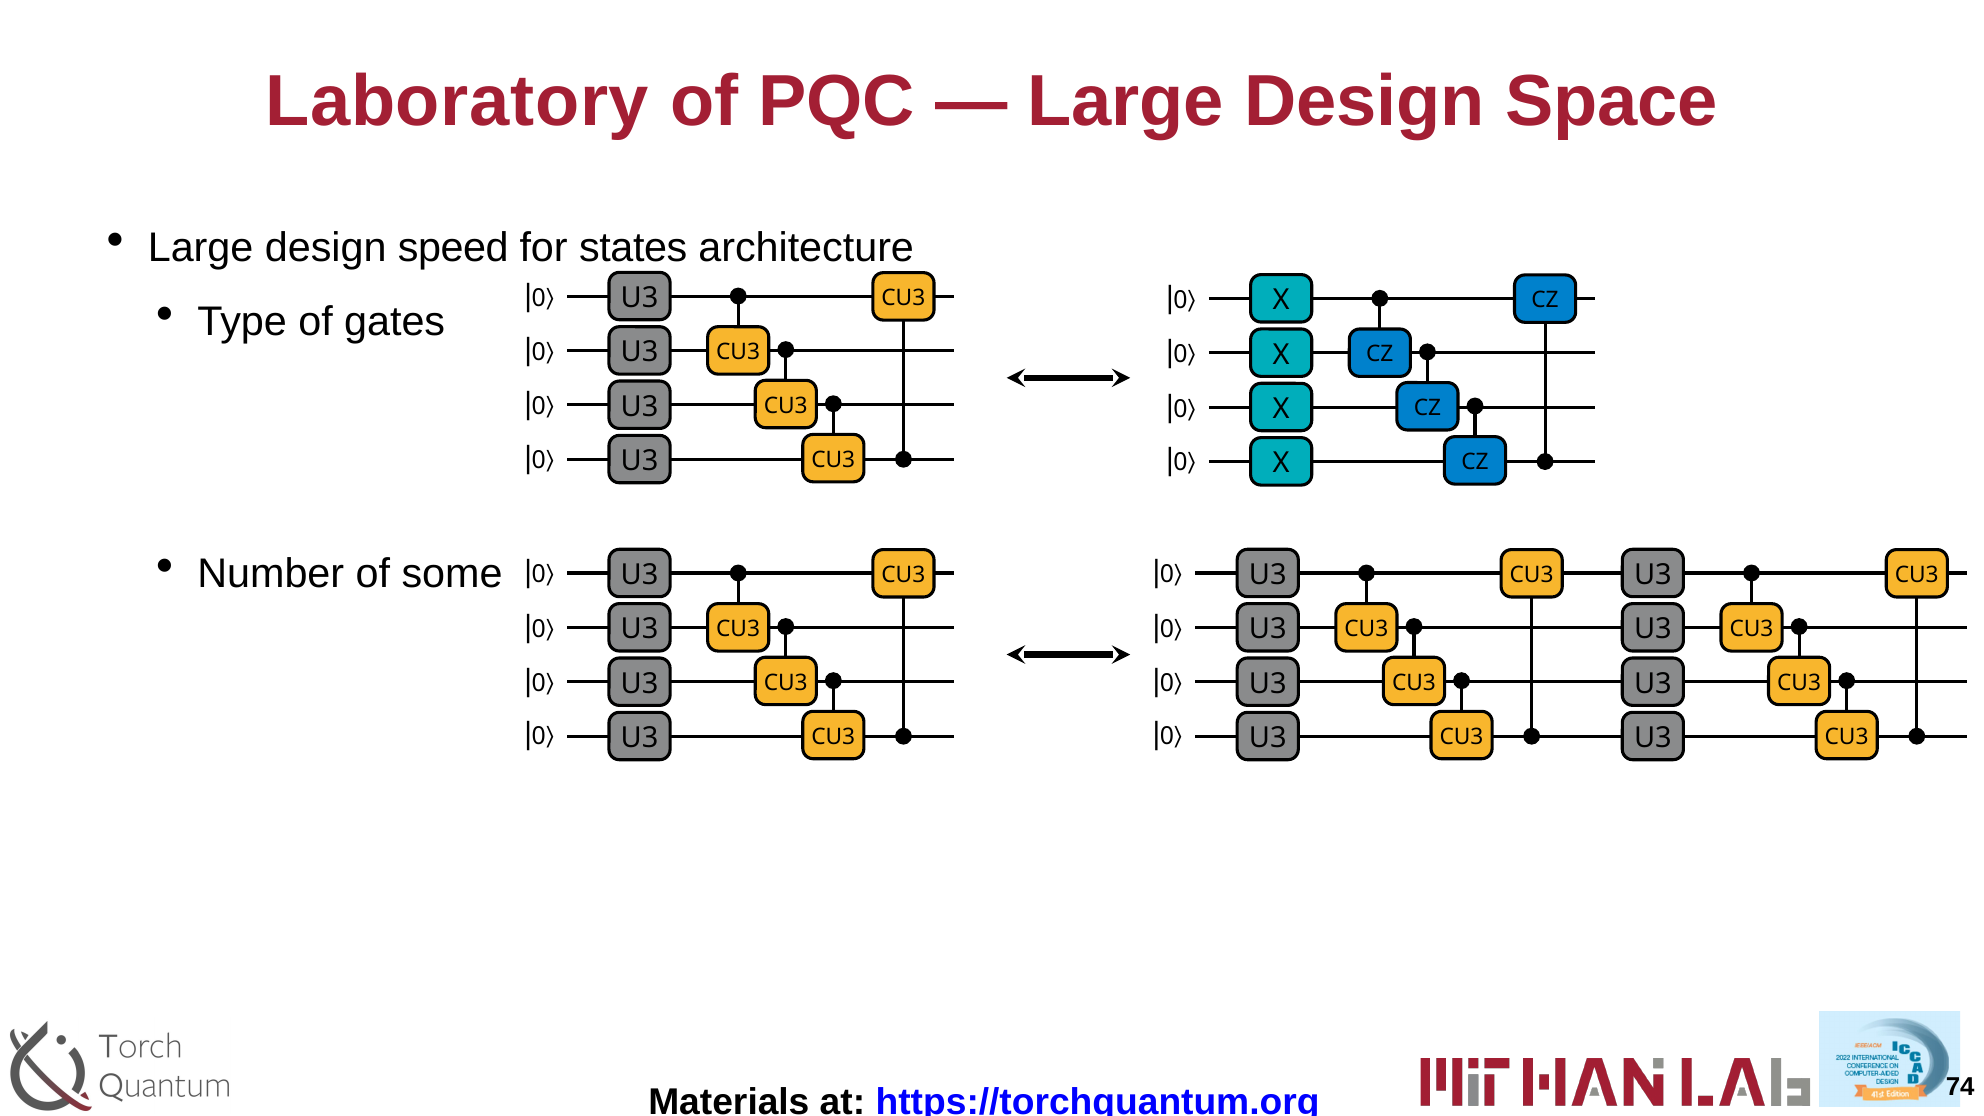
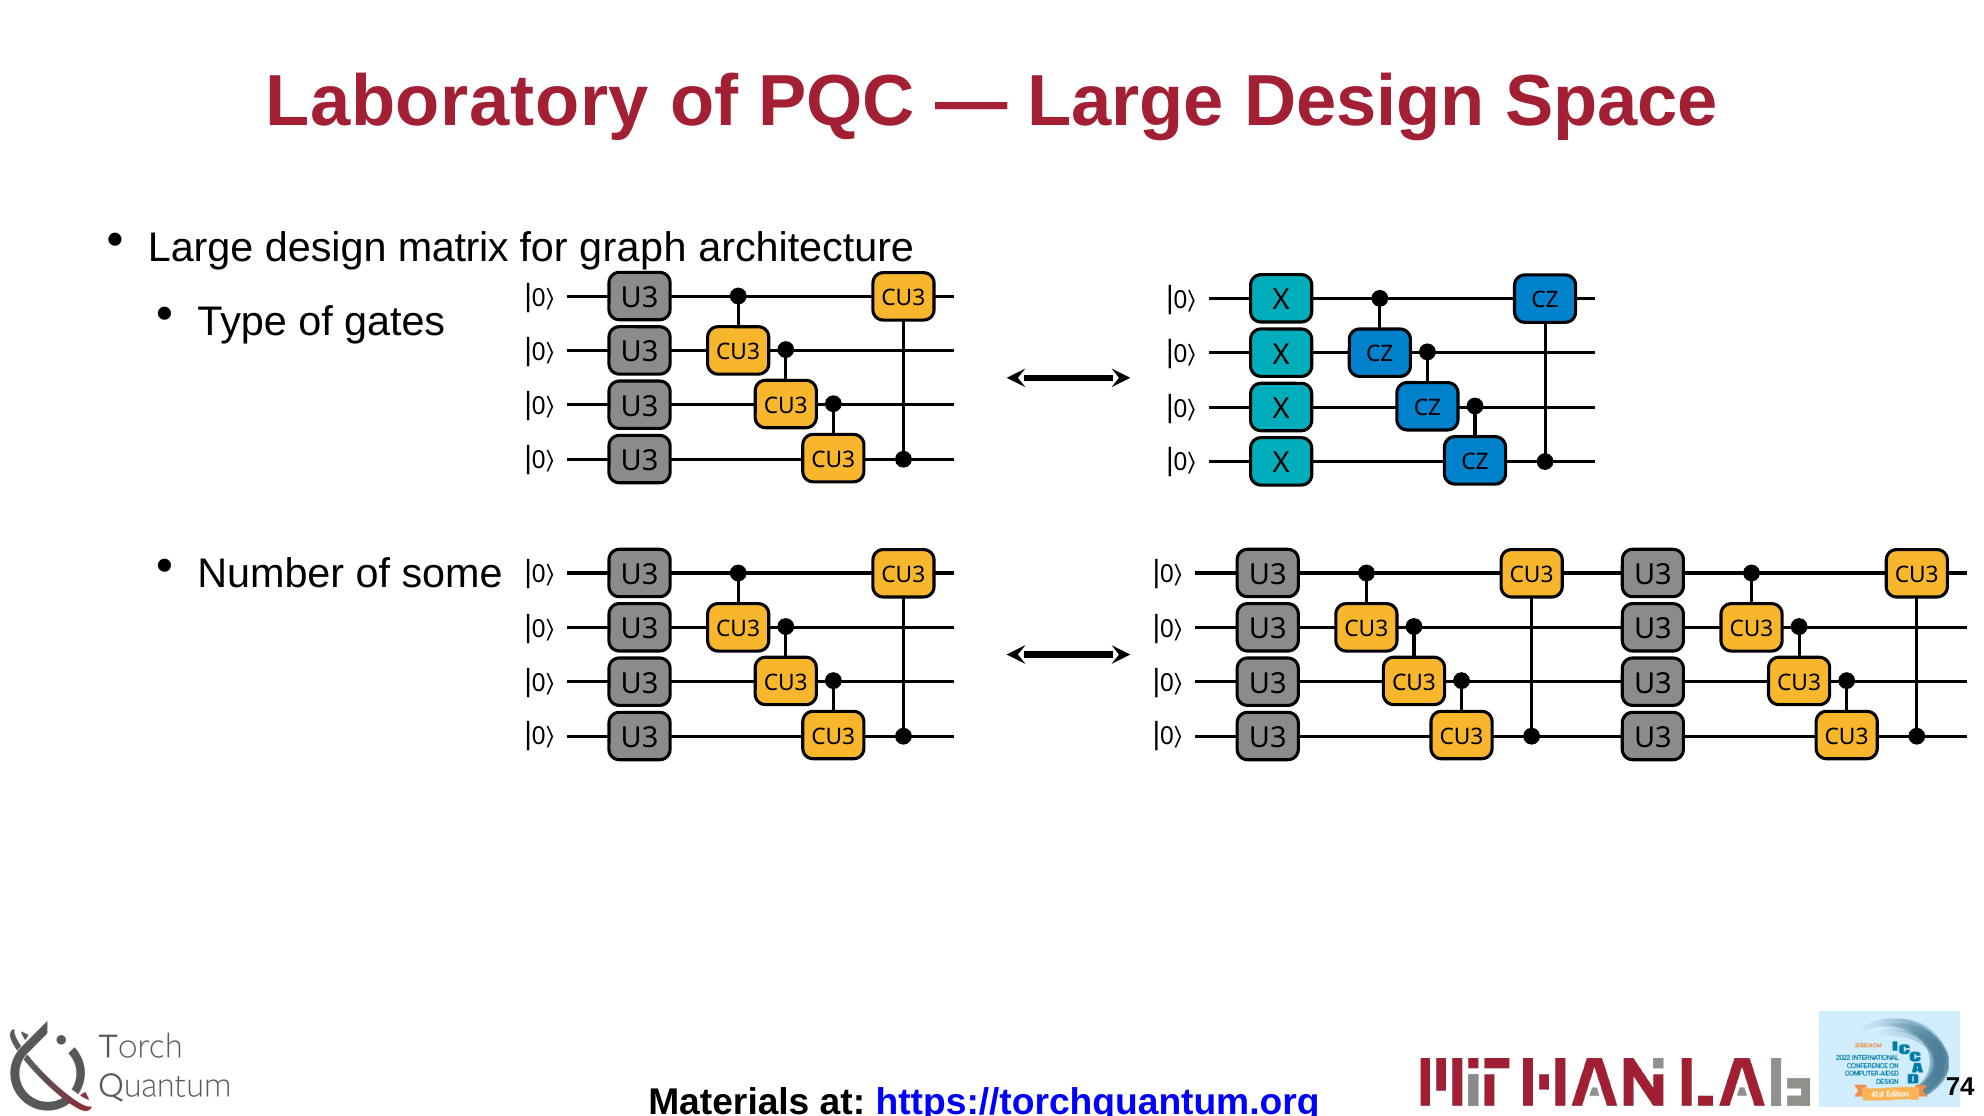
speed: speed -> matrix (453, 248)
states: states -> graph (633, 248)
